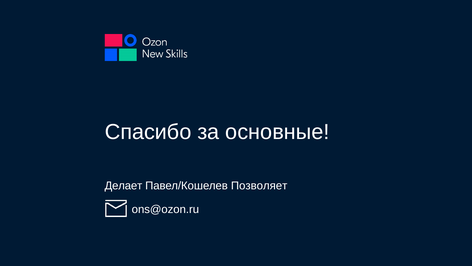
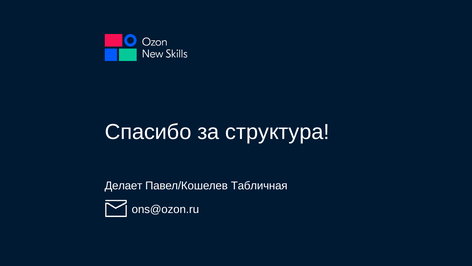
основные: основные -> структура (277, 132)
Позволяет: Позволяет -> Табличная (259, 185)
